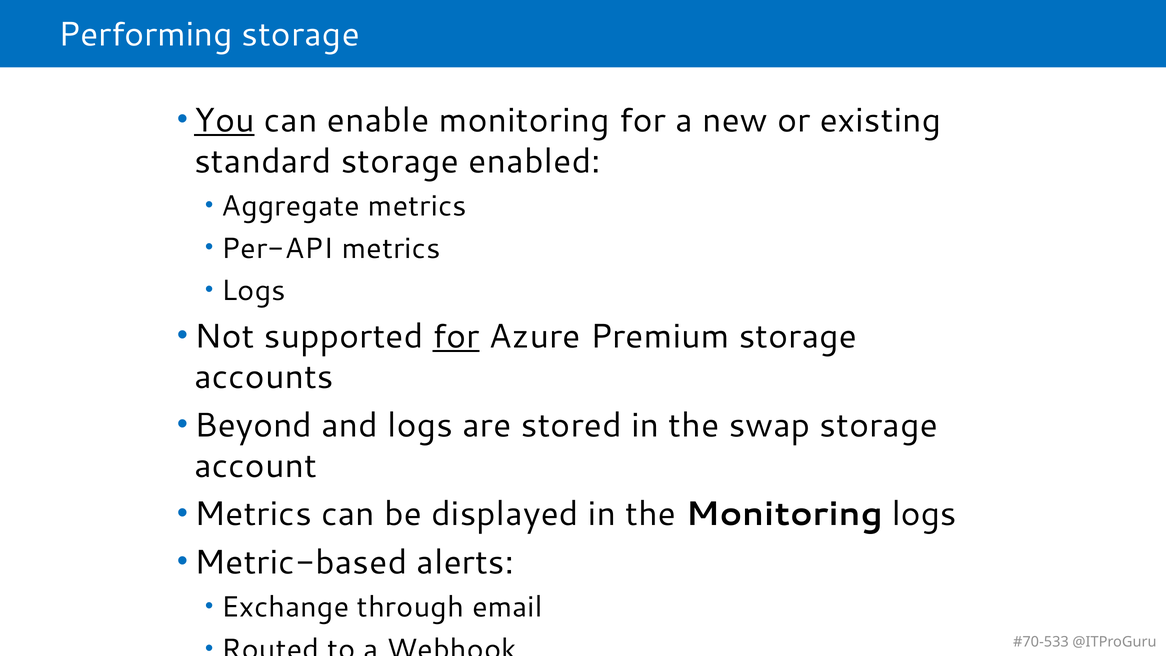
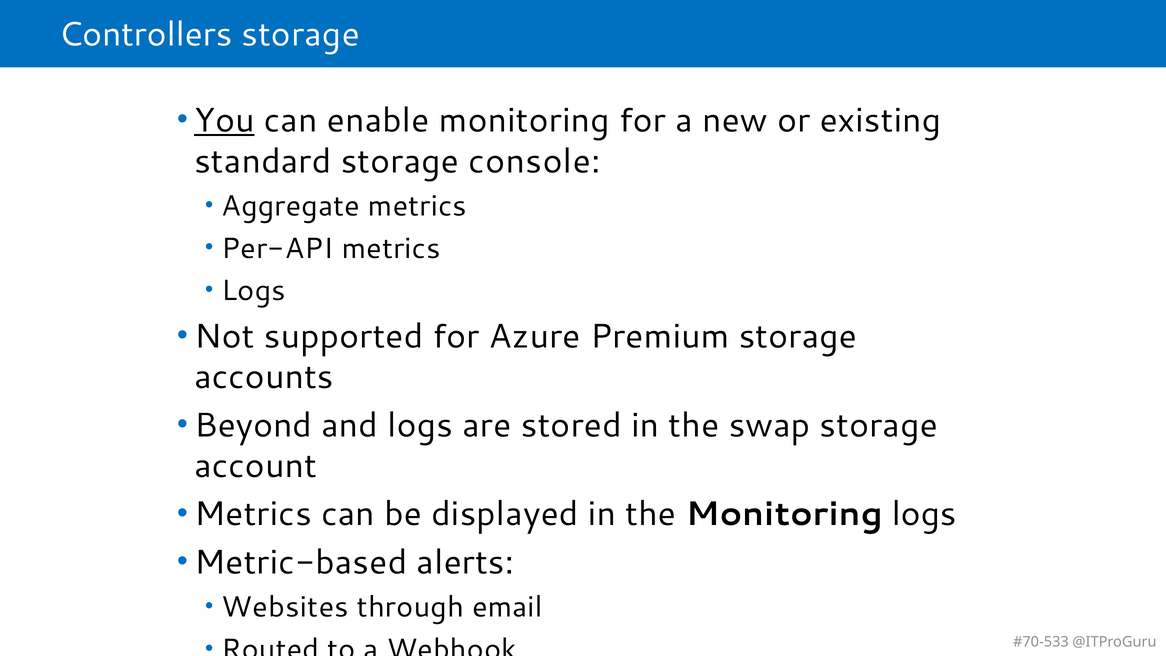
Performing: Performing -> Controllers (146, 35)
enabled: enabled -> console (534, 161)
for underline: present -> none (456, 336)
Exchange: Exchange -> Websites (285, 607)
